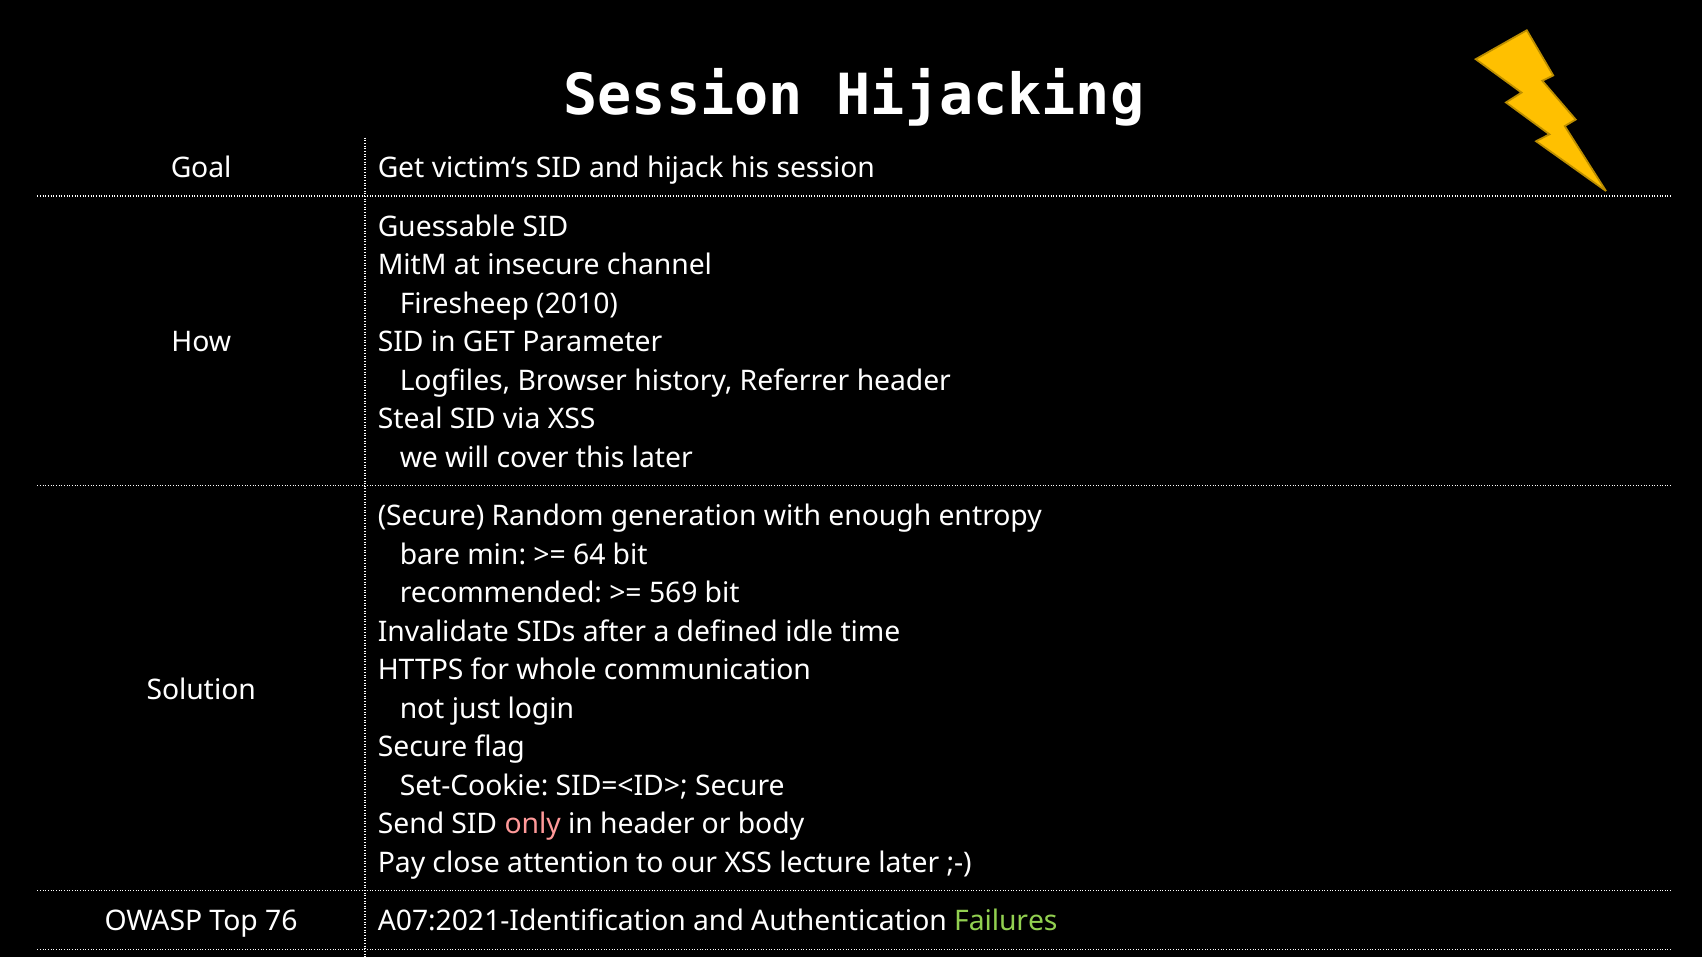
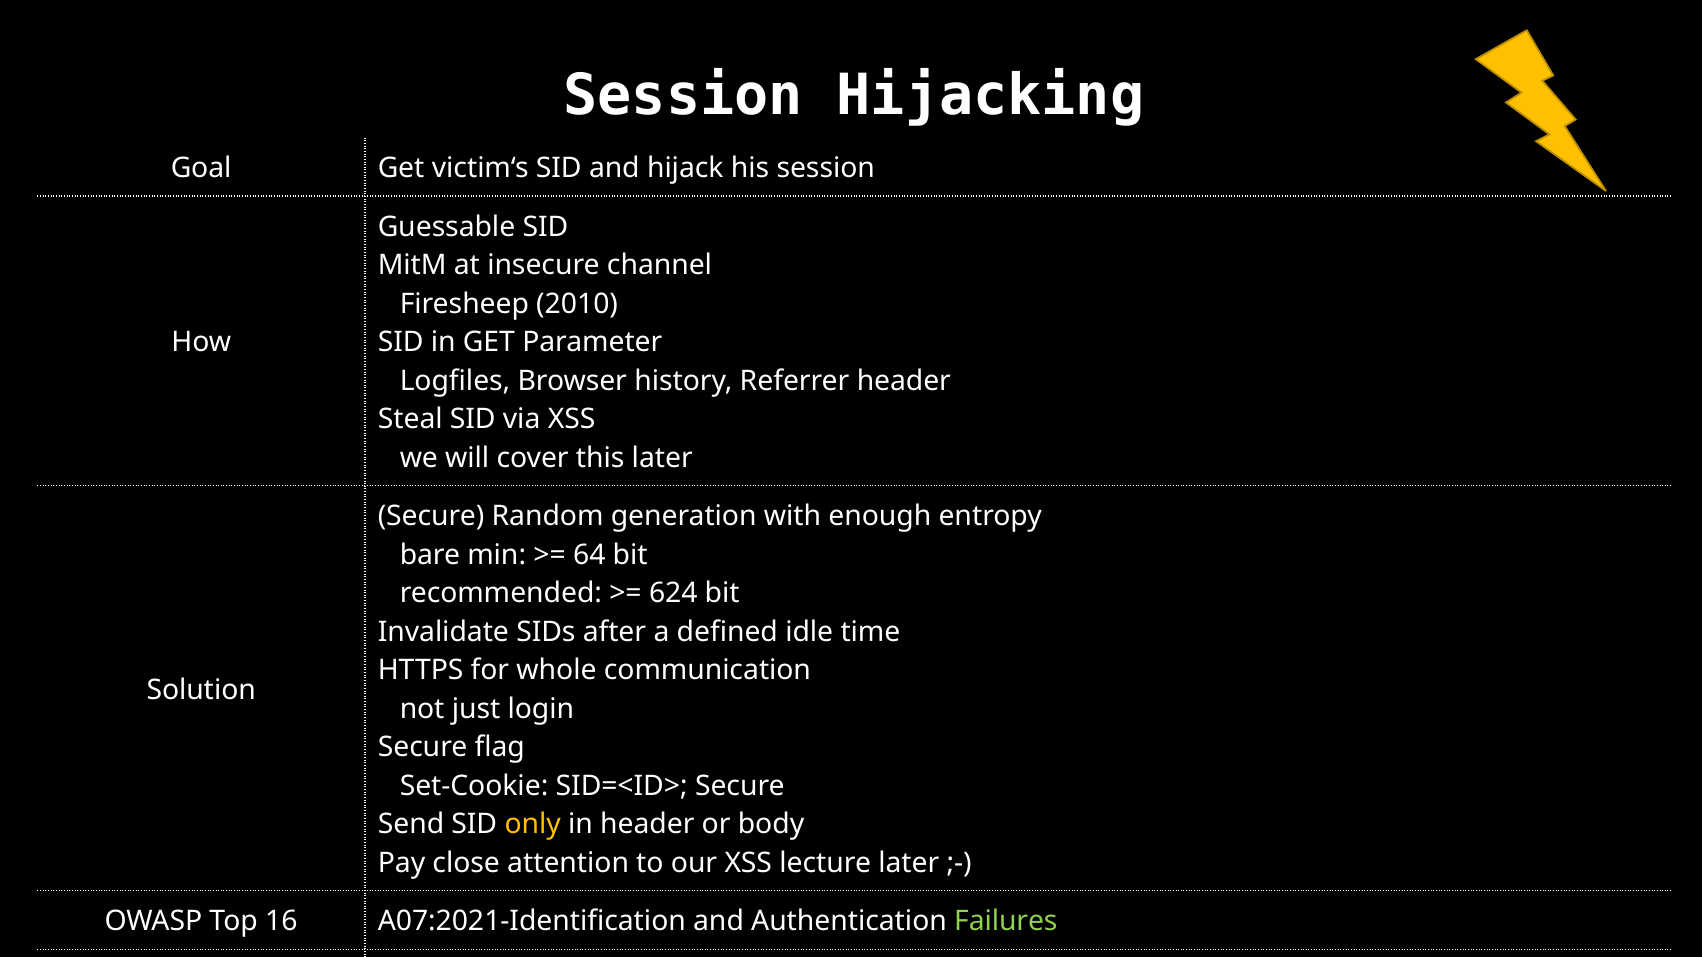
569: 569 -> 624 (673, 594)
only colour: pink -> yellow (533, 825)
76: 76 -> 16 (281, 922)
